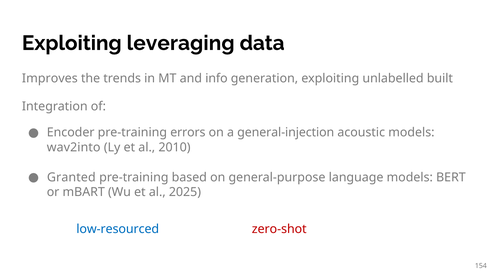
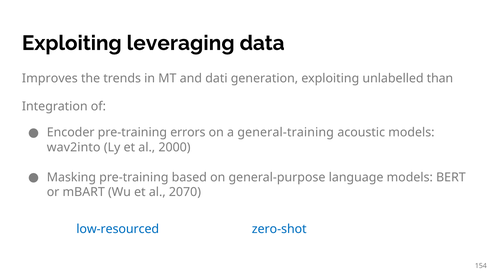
info: info -> dati (216, 78)
built: built -> than (440, 78)
general-injection: general-injection -> general-training (286, 132)
2010: 2010 -> 2000 (174, 147)
Granted: Granted -> Masking (71, 177)
2025: 2025 -> 2070 (185, 192)
zero-shot colour: red -> blue (279, 229)
